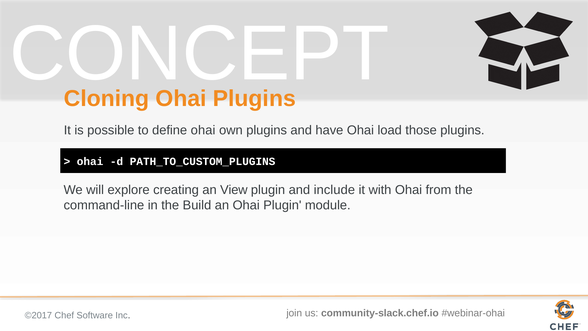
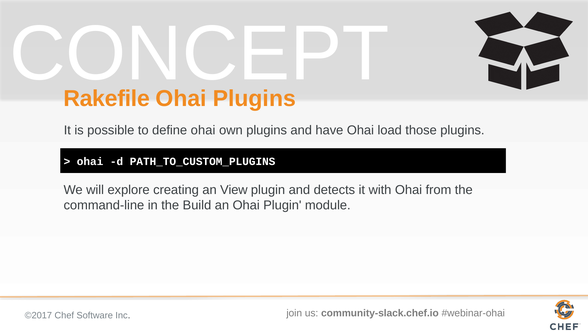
Cloning: Cloning -> Rakefile (107, 99)
include: include -> detects (334, 190)
